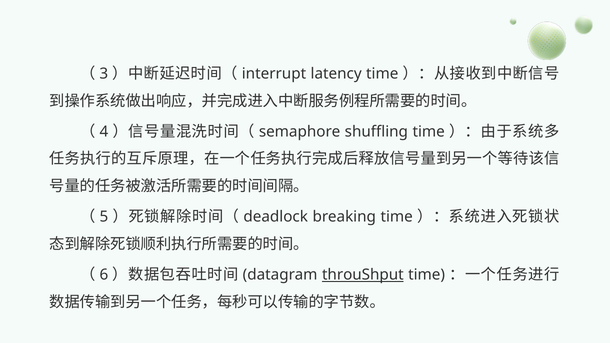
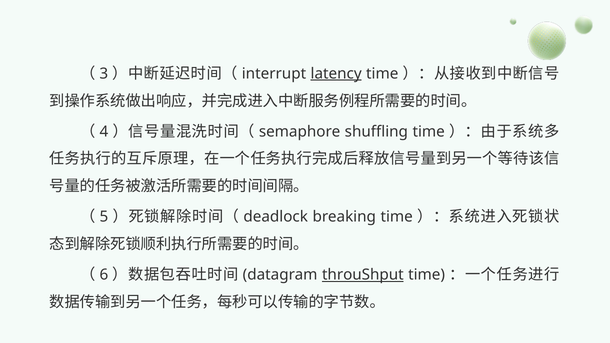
latency underline: none -> present (336, 74)
